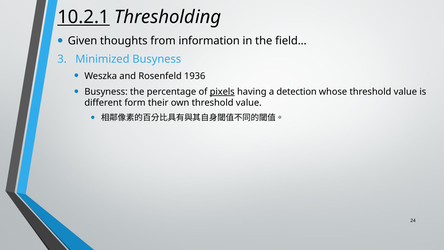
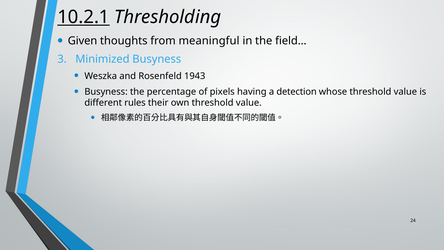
information: information -> meaningful (209, 41)
1936: 1936 -> 1943 (195, 76)
pixels underline: present -> none (222, 92)
form: form -> rules (135, 103)
